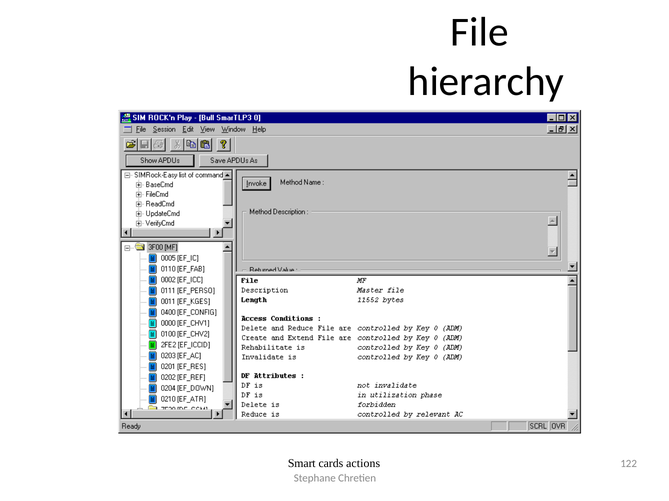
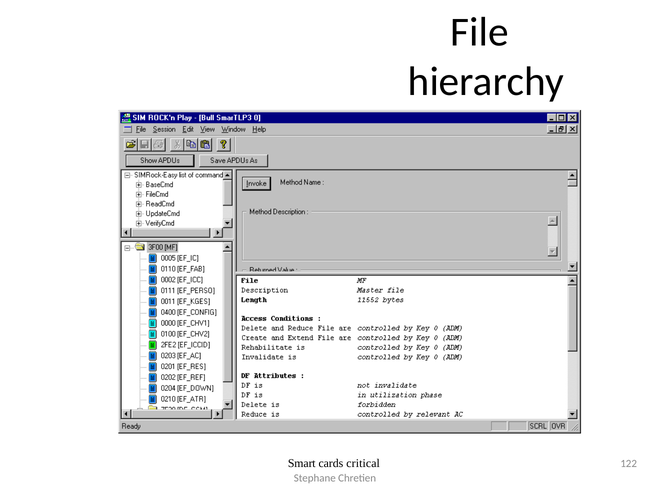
actions: actions -> critical (363, 464)
